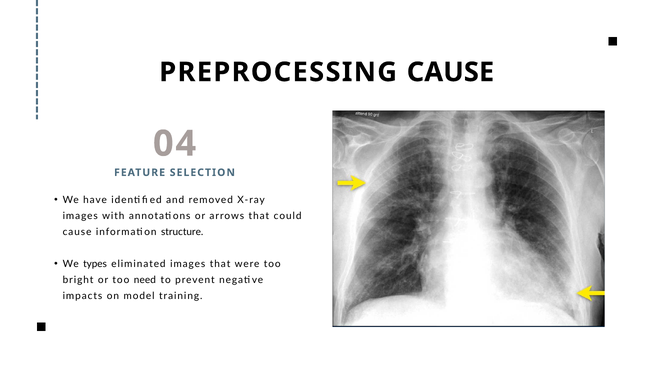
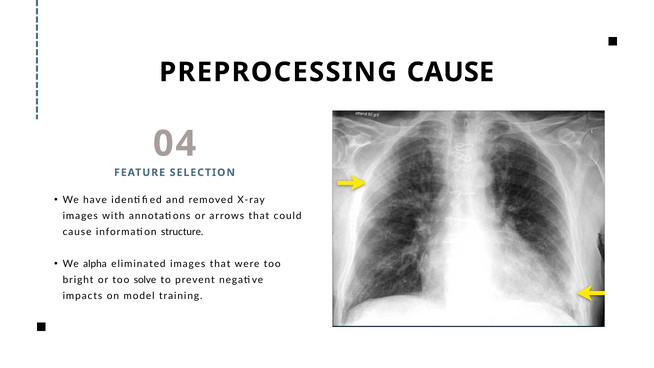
types: types -> alpha (95, 264)
need: need -> solve (145, 280)
